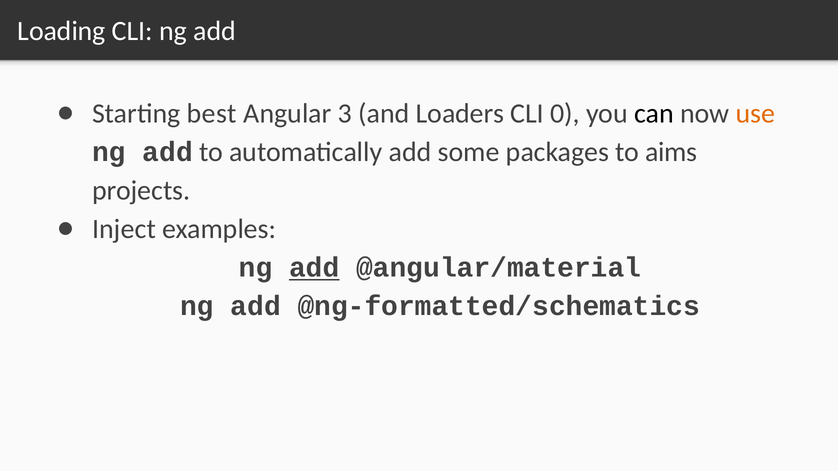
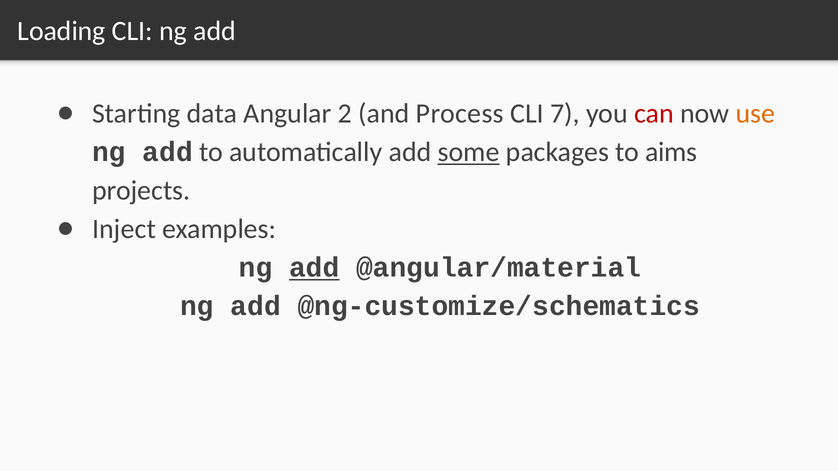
best: best -> data (212, 114)
3: 3 -> 2 (345, 114)
Loaders: Loaders -> Process (460, 114)
0: 0 -> 7 (565, 114)
can colour: black -> red (654, 114)
some underline: none -> present (469, 152)
@ng-formatted/schematics: @ng-formatted/schematics -> @ng-customize/schematics (499, 306)
